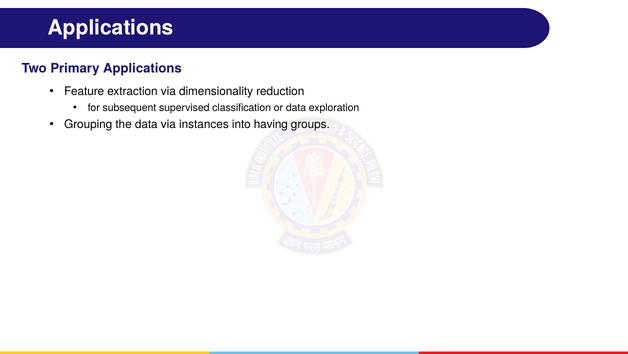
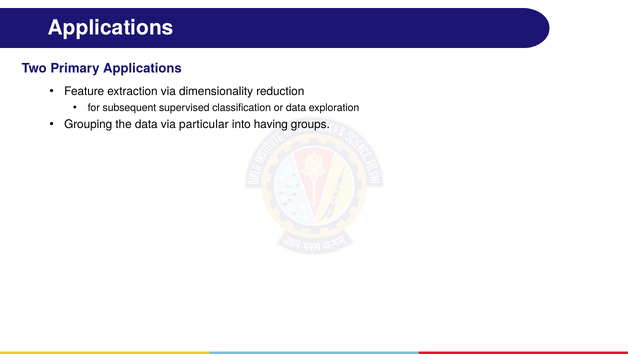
instances: instances -> particular (204, 124)
